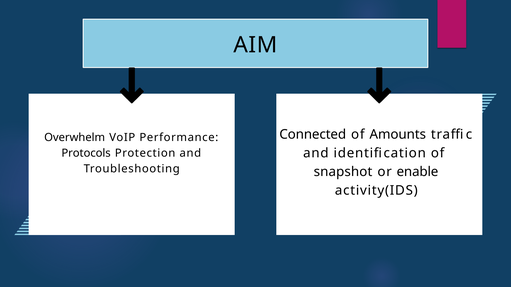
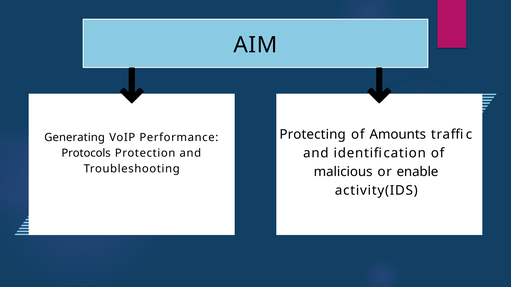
Connected: Connected -> Protecting (313, 135)
Overwhelm: Overwhelm -> Generating (75, 138)
snapshot: snapshot -> malicious (343, 172)
